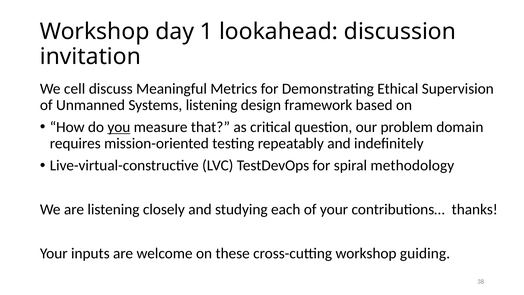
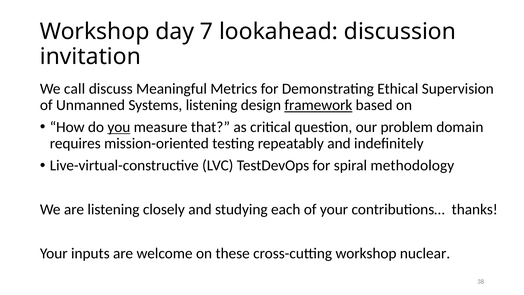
1: 1 -> 7 (207, 32)
cell: cell -> call (75, 89)
framework underline: none -> present (318, 105)
guiding: guiding -> nuclear (425, 253)
